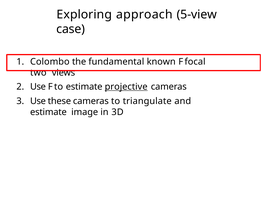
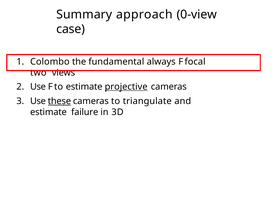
Exploring: Exploring -> Summary (84, 14)
5-view: 5-view -> 0-view (197, 14)
known: known -> always (161, 62)
these underline: none -> present (59, 101)
image: image -> failure (85, 112)
